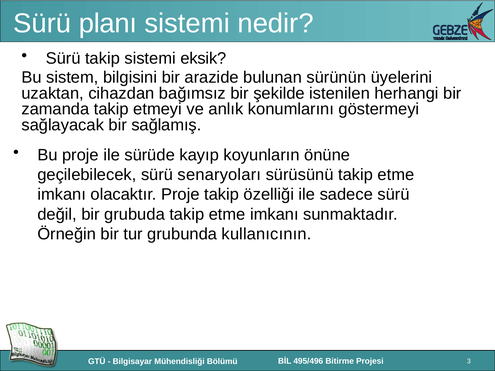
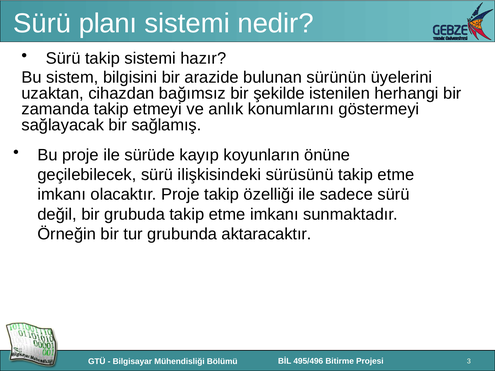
eksik: eksik -> hazır (203, 58)
senaryoları: senaryoları -> ilişkisindeki (219, 175)
kullanıcının: kullanıcının -> aktaracaktır (267, 234)
